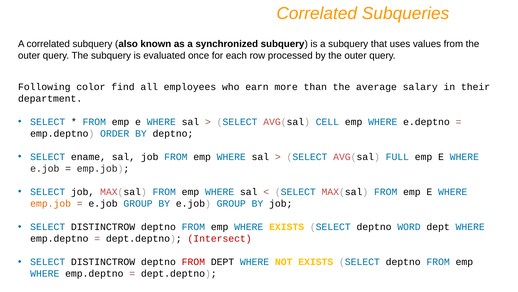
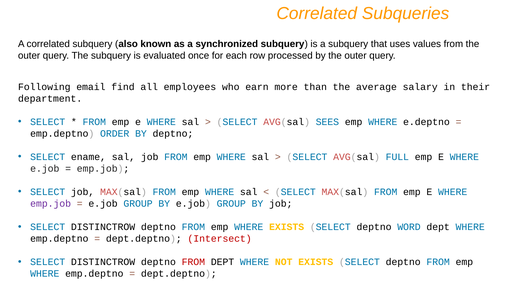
color: color -> email (91, 87)
CELL: CELL -> SEES (327, 122)
emp.job colour: orange -> purple (51, 203)
